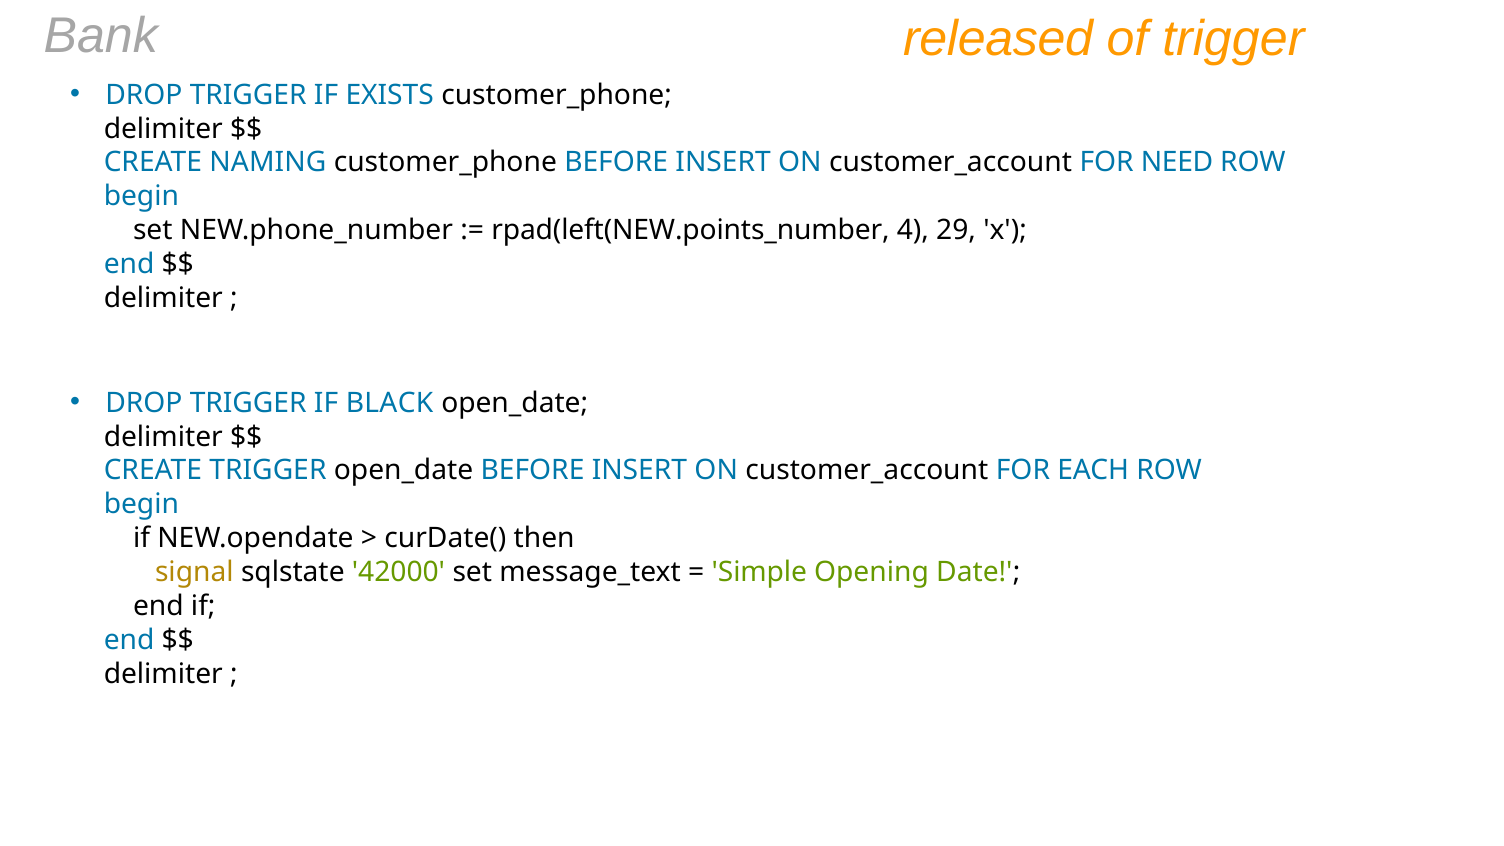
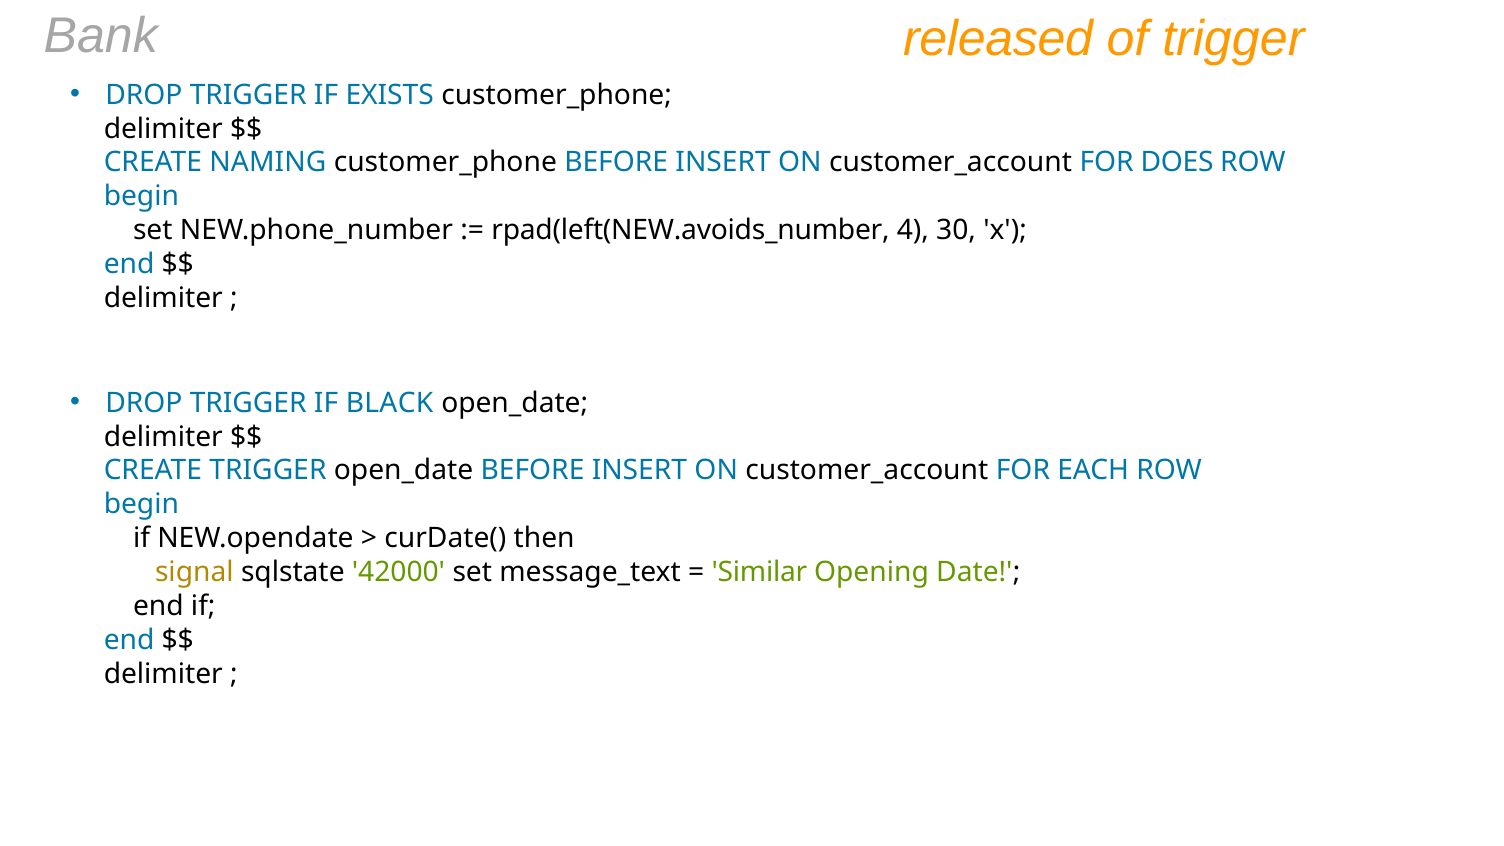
NEED: NEED -> DOES (1177, 163)
rpad(left(NEW.points_number: rpad(left(NEW.points_number -> rpad(left(NEW.avoids_number (691, 230)
29: 29 -> 30 (956, 230)
Simple: Simple -> Similar (759, 572)
